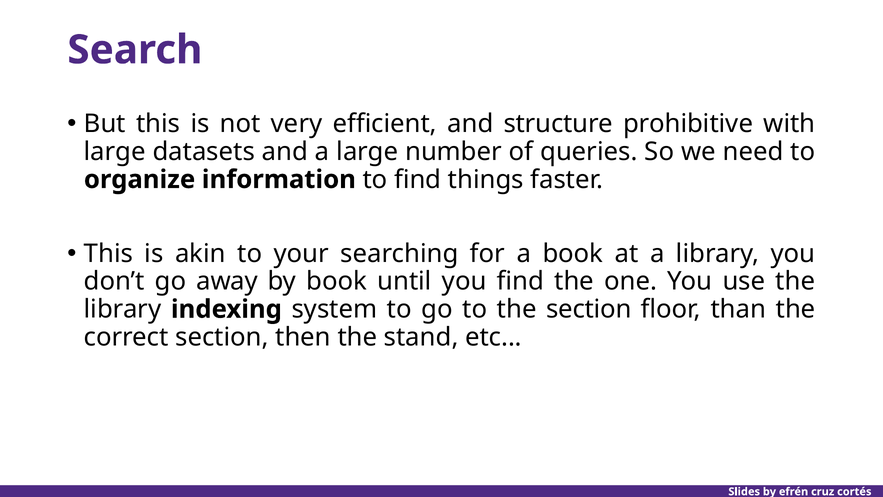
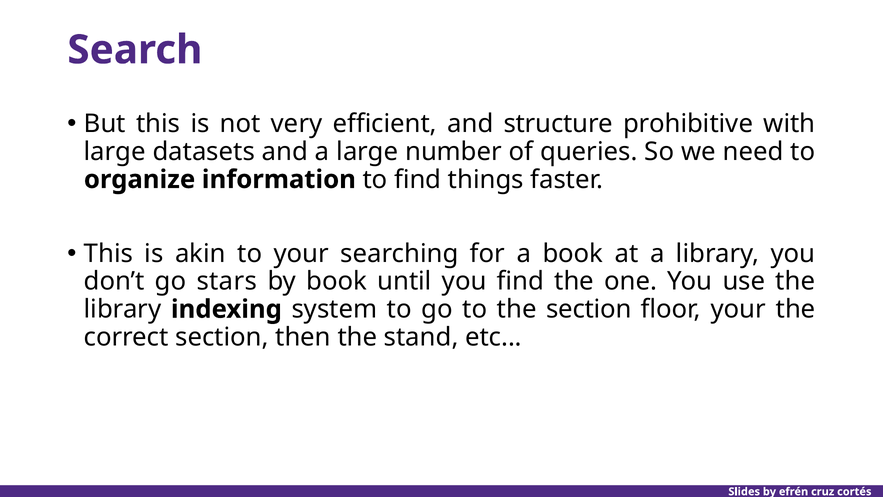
away: away -> stars (227, 281)
floor than: than -> your (738, 309)
